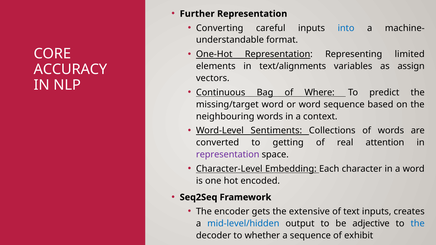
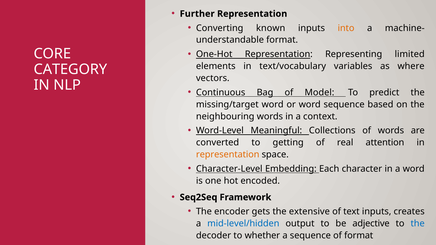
careful: careful -> known (271, 28)
into colour: blue -> orange (346, 28)
text/alignments: text/alignments -> text/vocabulary (293, 66)
assign: assign -> where (411, 66)
ACCURACY: ACCURACY -> CATEGORY (70, 69)
Where: Where -> Model (319, 92)
Sentiments: Sentiments -> Meaningful (276, 131)
representation colour: purple -> orange (228, 155)
of exhibit: exhibit -> format (359, 236)
